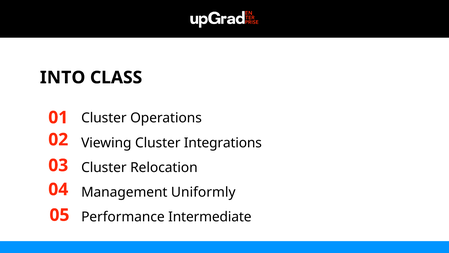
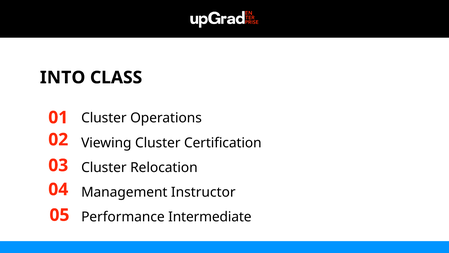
Integrations: Integrations -> Certification (223, 143)
Uniformly: Uniformly -> Instructor (203, 192)
